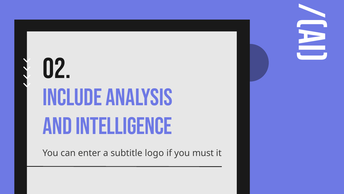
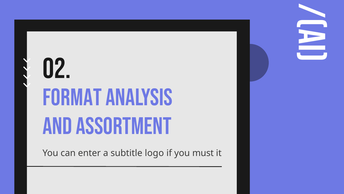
INCLUDE: INCLUDE -> FORMAT (72, 97)
INTELLIGENCE: INTELLIGENCE -> ASSORTMENT (124, 126)
